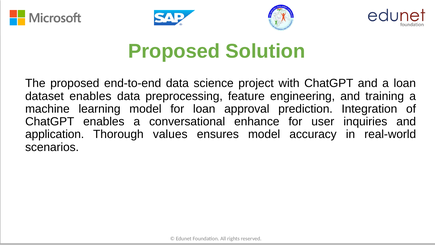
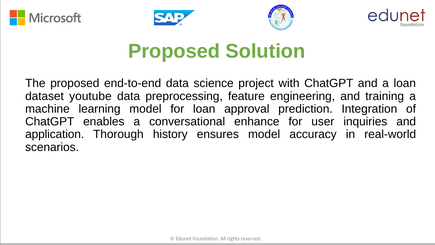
dataset enables: enables -> youtube (90, 96)
values: values -> history (170, 134)
